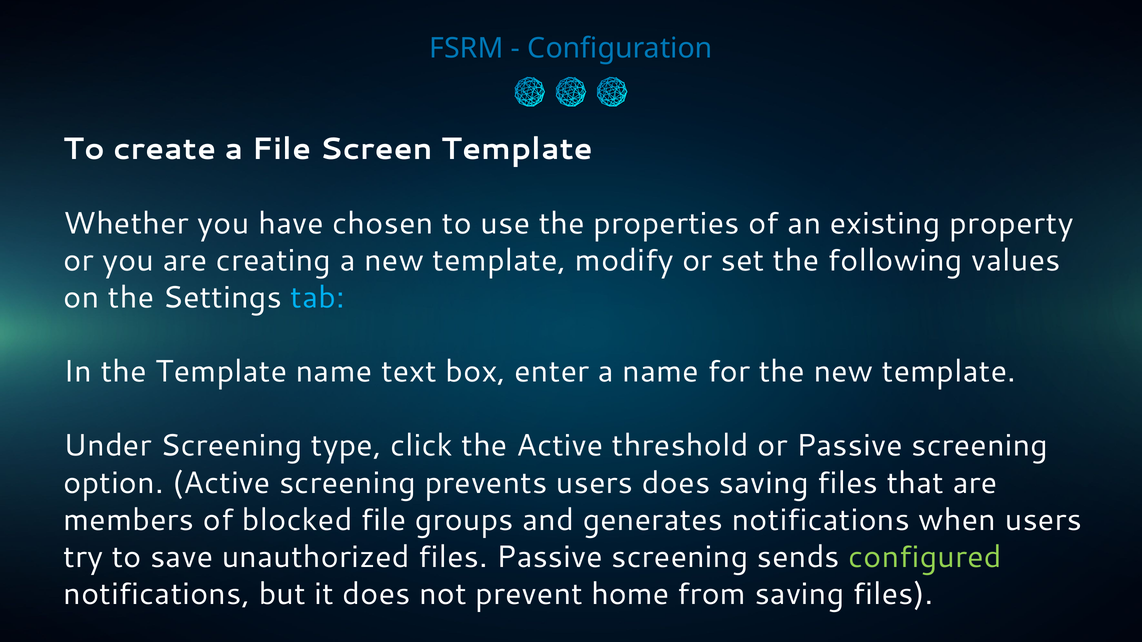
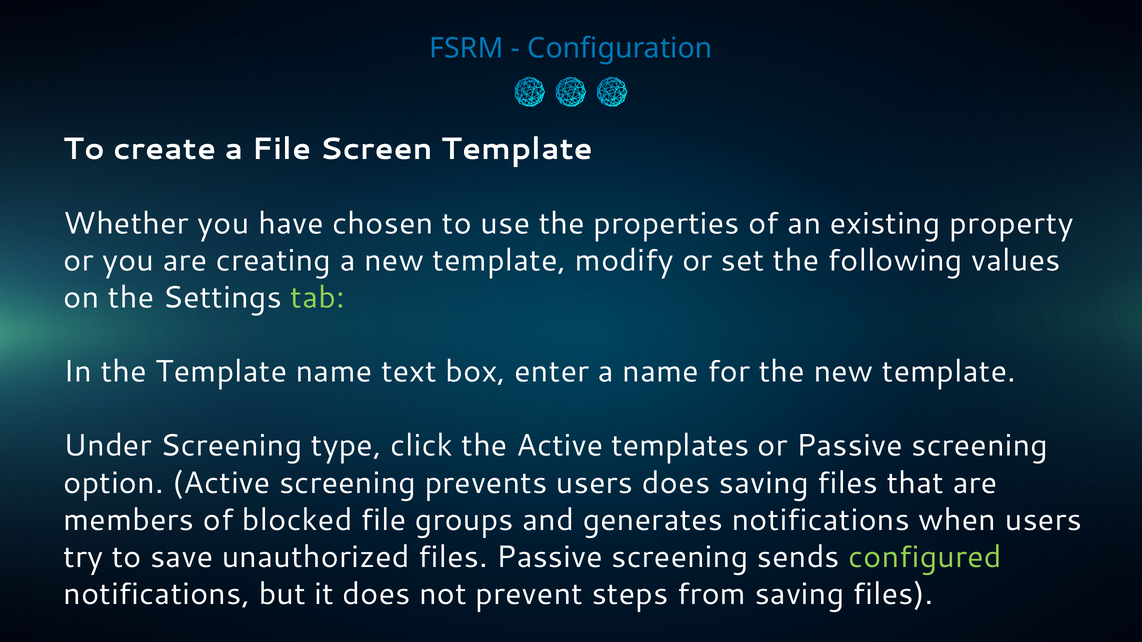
tab colour: light blue -> light green (318, 298)
threshold: threshold -> templates (681, 446)
home: home -> steps (630, 594)
